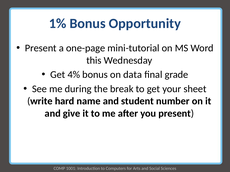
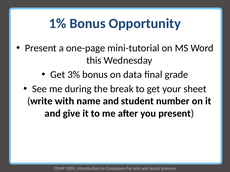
4%: 4% -> 3% (74, 75)
hard: hard -> with (65, 101)
